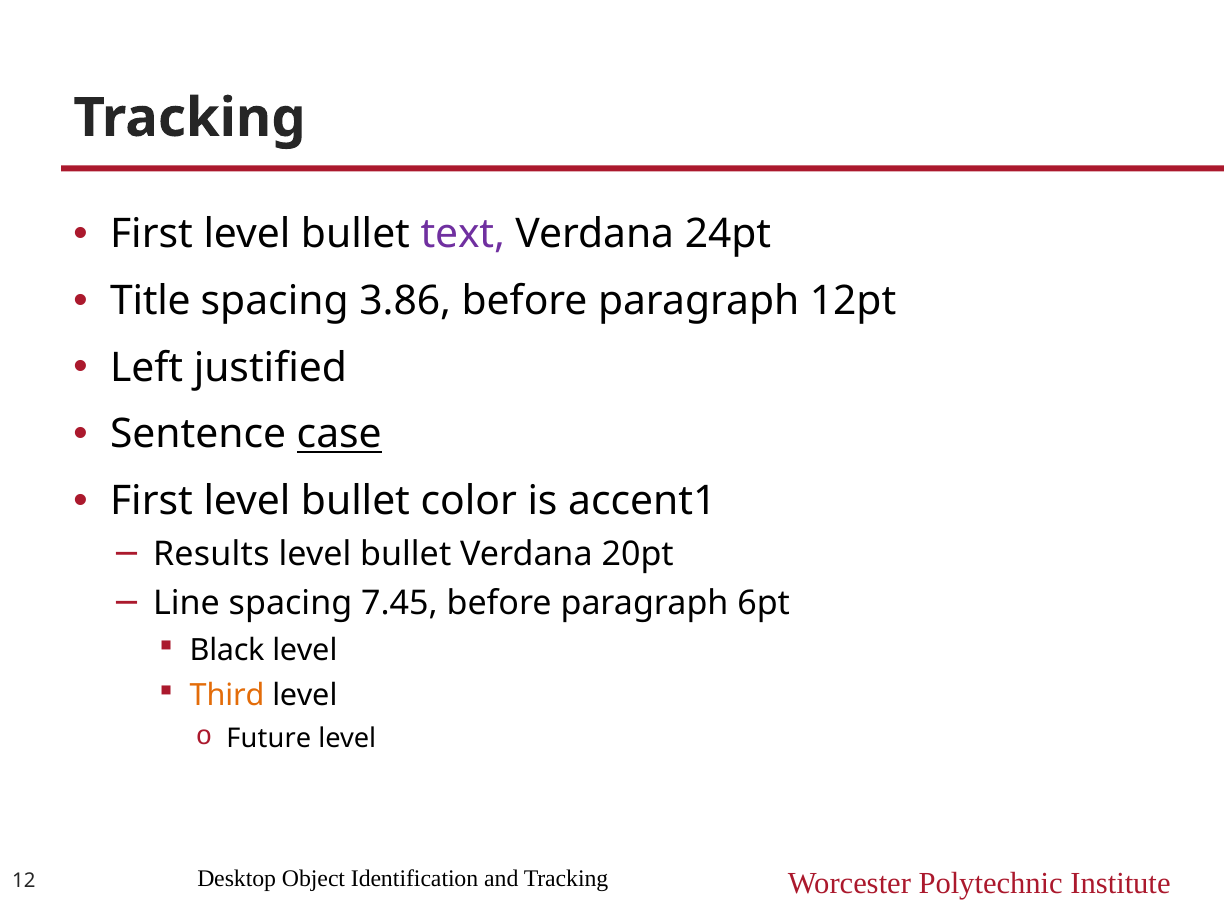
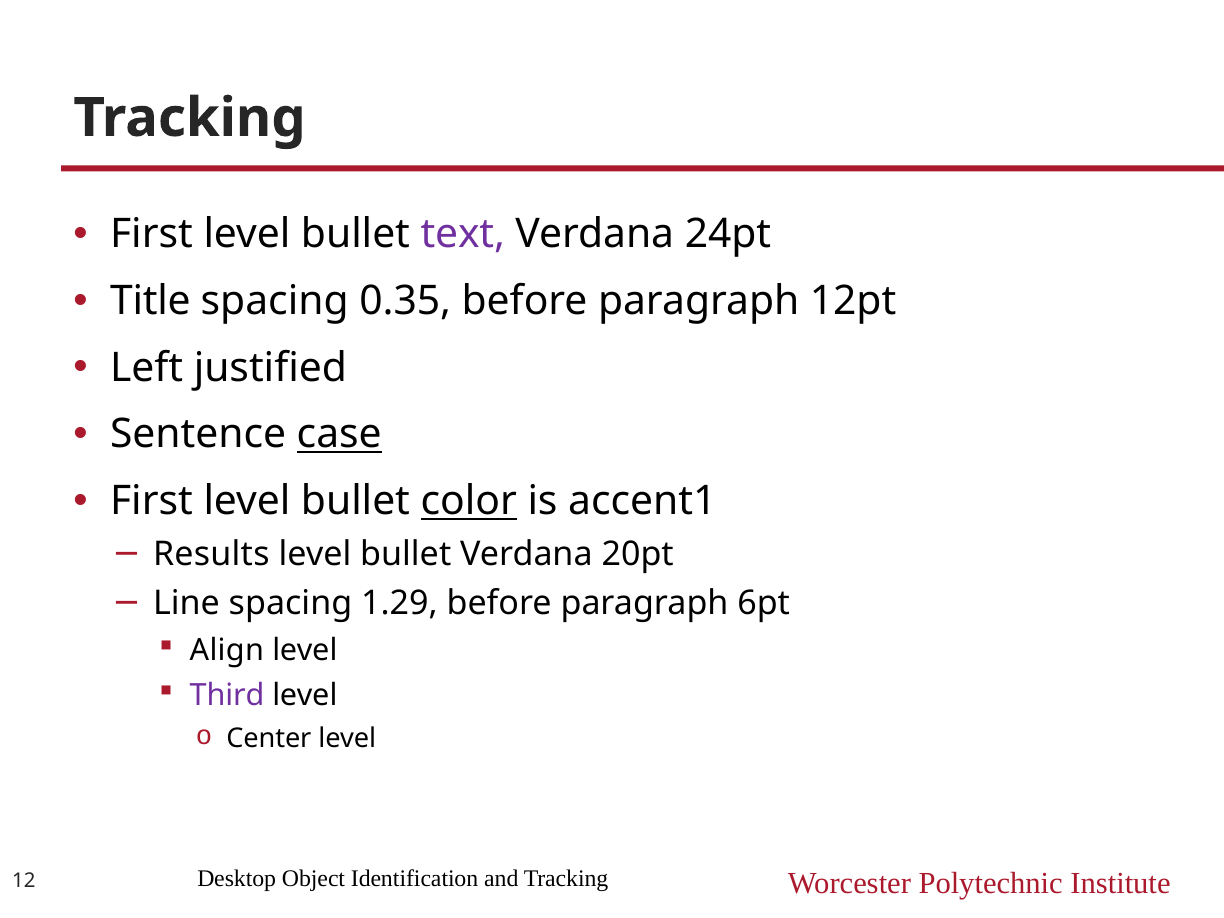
3.86: 3.86 -> 0.35 (405, 301)
color underline: none -> present (469, 501)
7.45: 7.45 -> 1.29 (399, 603)
Black: Black -> Align (227, 650)
Third colour: orange -> purple (227, 695)
Future: Future -> Center (269, 738)
